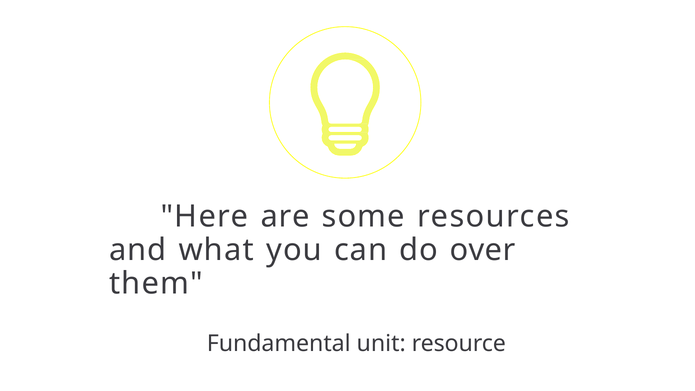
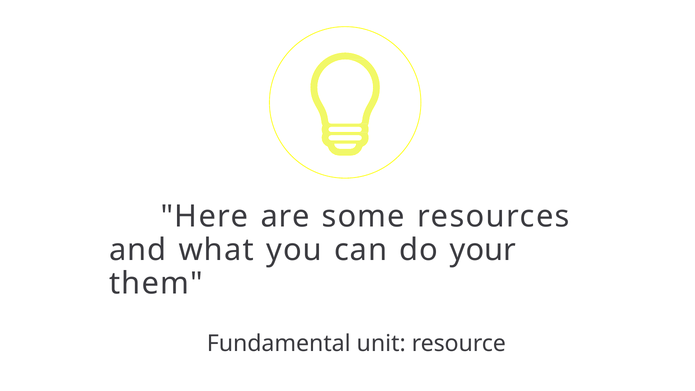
over: over -> your (483, 250)
